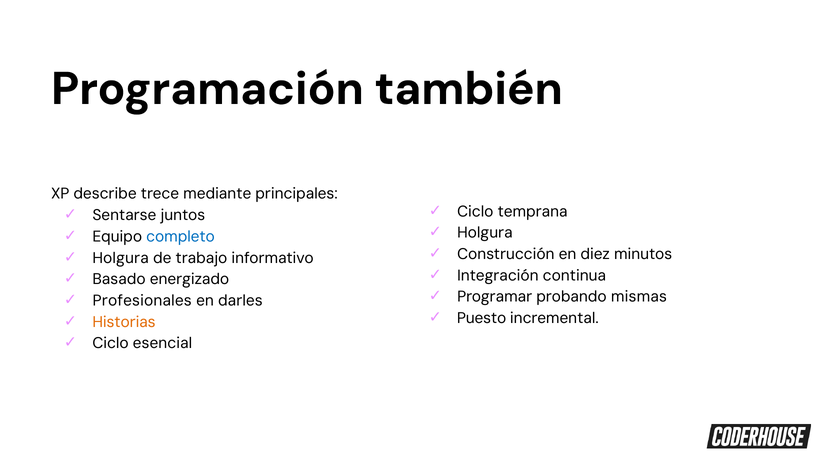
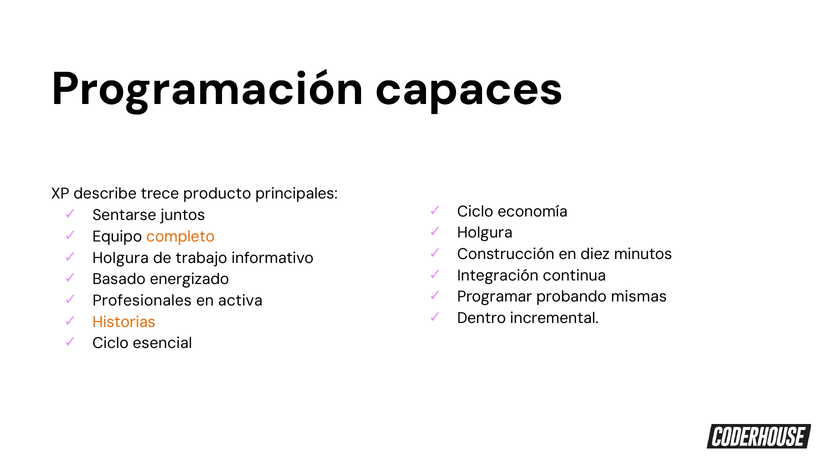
también: también -> capaces (469, 89)
mediante: mediante -> producto (217, 194)
temprana: temprana -> economía (533, 212)
completo colour: blue -> orange (181, 237)
darles: darles -> activa (240, 301)
Puesto: Puesto -> Dentro (482, 318)
